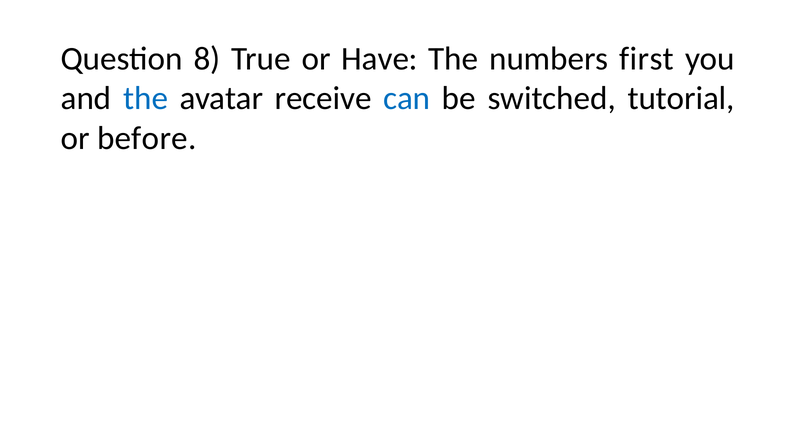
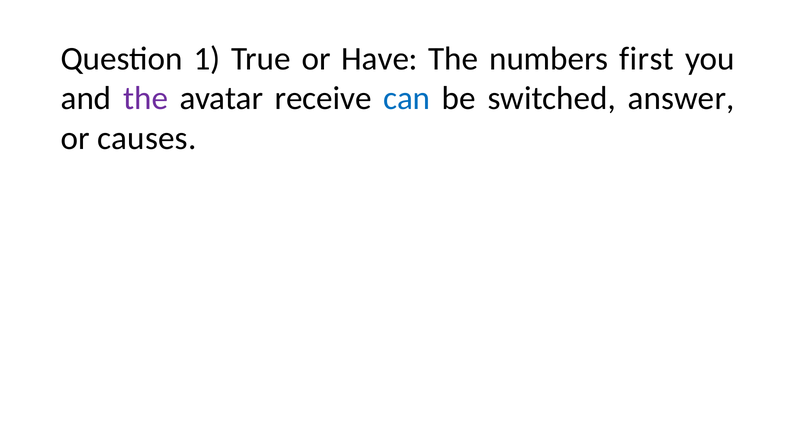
8: 8 -> 1 (207, 59)
the colour: blue -> purple (146, 98)
tutorial: tutorial -> answer (681, 98)
before: before -> causes (147, 138)
